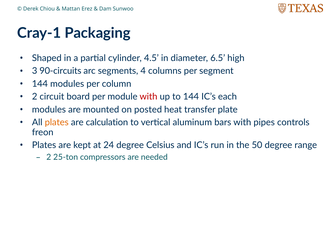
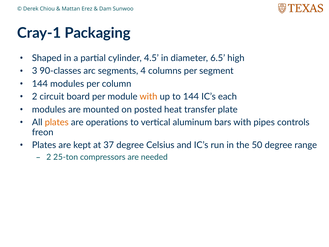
90-circuits: 90-circuits -> 90-classes (60, 71)
with colour: red -> orange (148, 97)
calculation: calculation -> operations (107, 122)
24: 24 -> 37 (109, 145)
